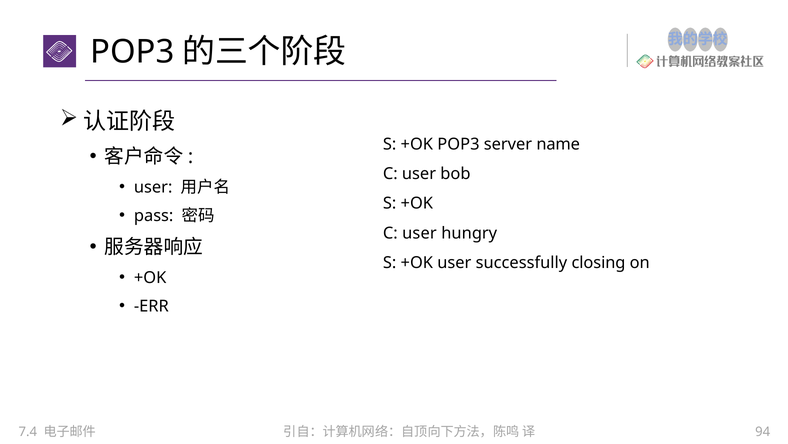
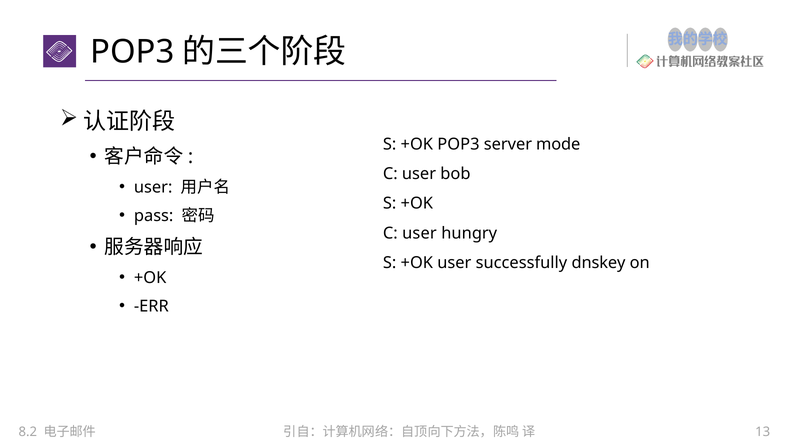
name: name -> mode (558, 144)
closing: closing -> dnskey (599, 262)
7.4: 7.4 -> 8.2 (28, 431)
94: 94 -> 13 (763, 431)
